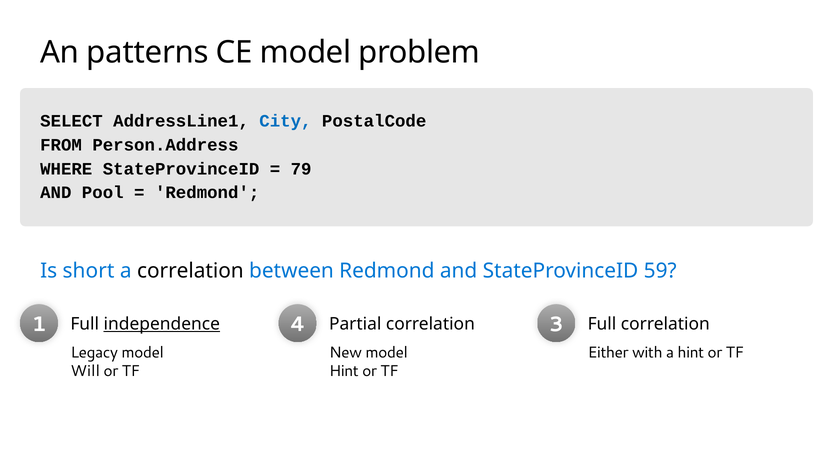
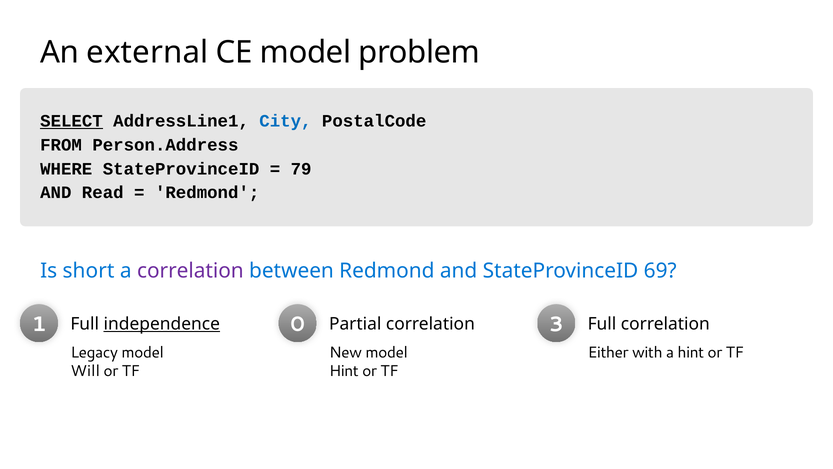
patterns: patterns -> external (147, 52)
SELECT underline: none -> present (71, 121)
Pool: Pool -> Read (103, 193)
correlation colour: black -> purple (190, 270)
59: 59 -> 69 (660, 270)
4: 4 -> 0 (298, 324)
